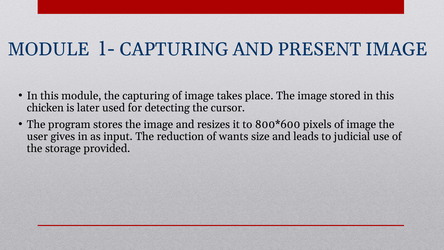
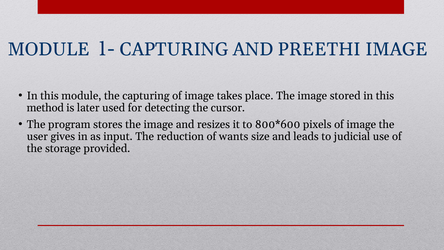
PRESENT: PRESENT -> PREETHI (319, 49)
chicken: chicken -> method (45, 108)
